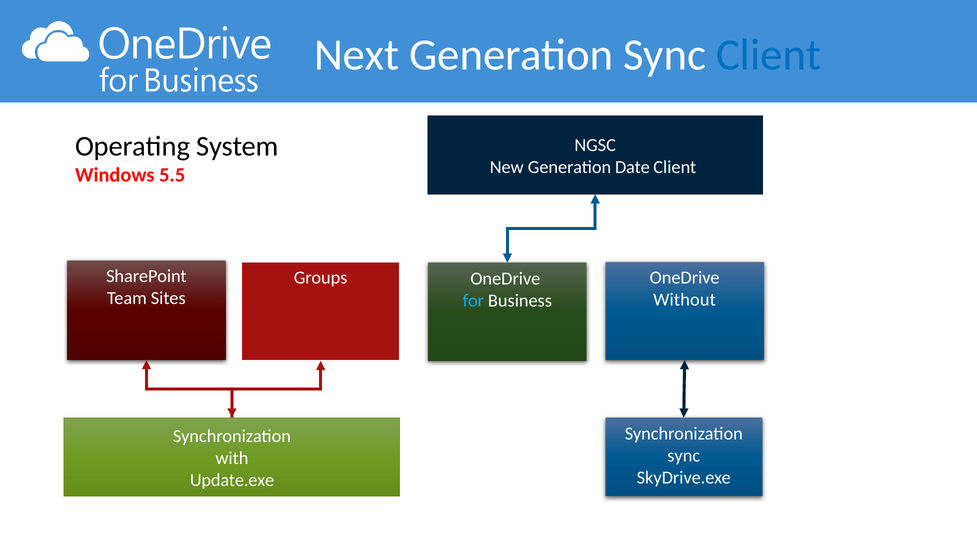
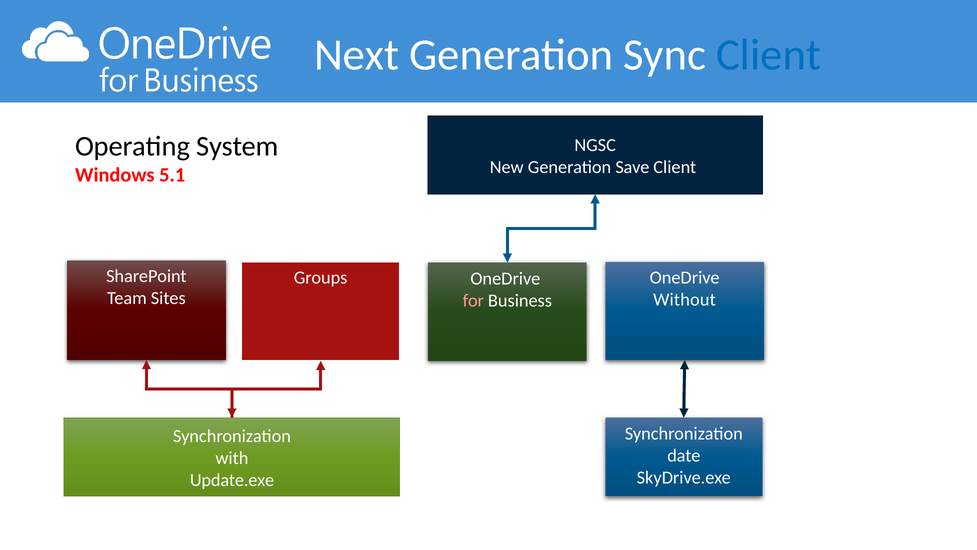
Date: Date -> Save (632, 167)
5.5: 5.5 -> 5.1 (172, 175)
for colour: light blue -> pink (473, 300)
sync: sync -> date (684, 455)
